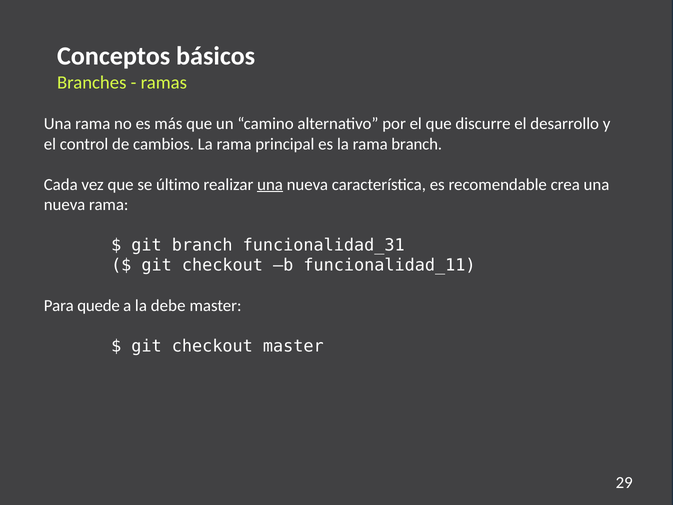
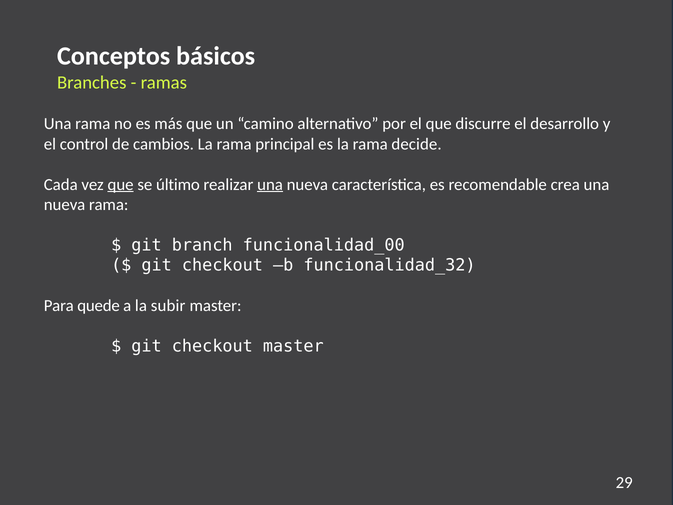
rama branch: branch -> decide (417, 144)
que underline: none -> present (121, 184)
funcionalidad_31: funcionalidad_31 -> funcionalidad_00 (324, 245)
funcionalidad_11: funcionalidad_11 -> funcionalidad_32 (389, 265)
debe: debe -> subir (168, 306)
